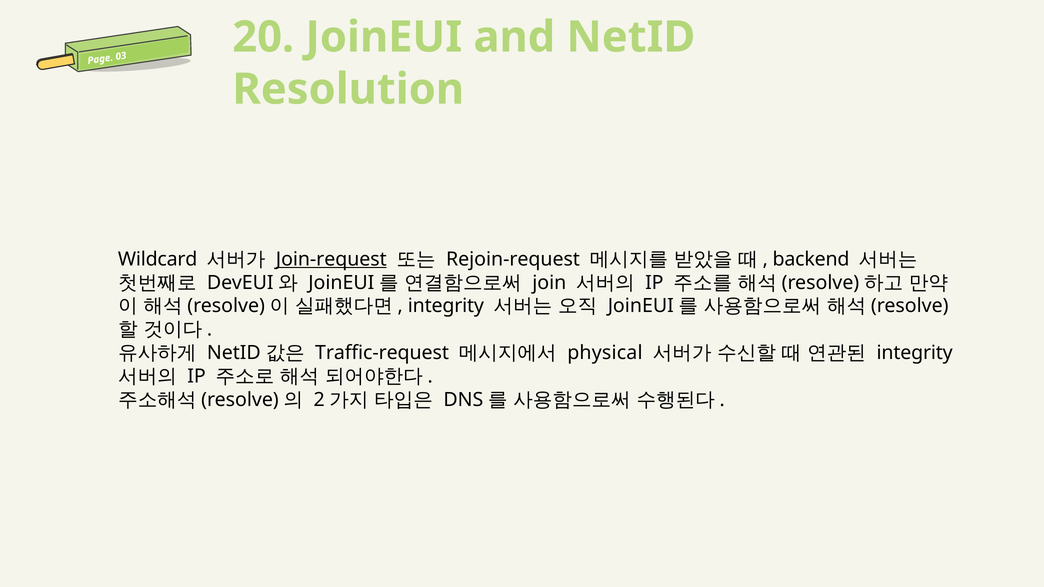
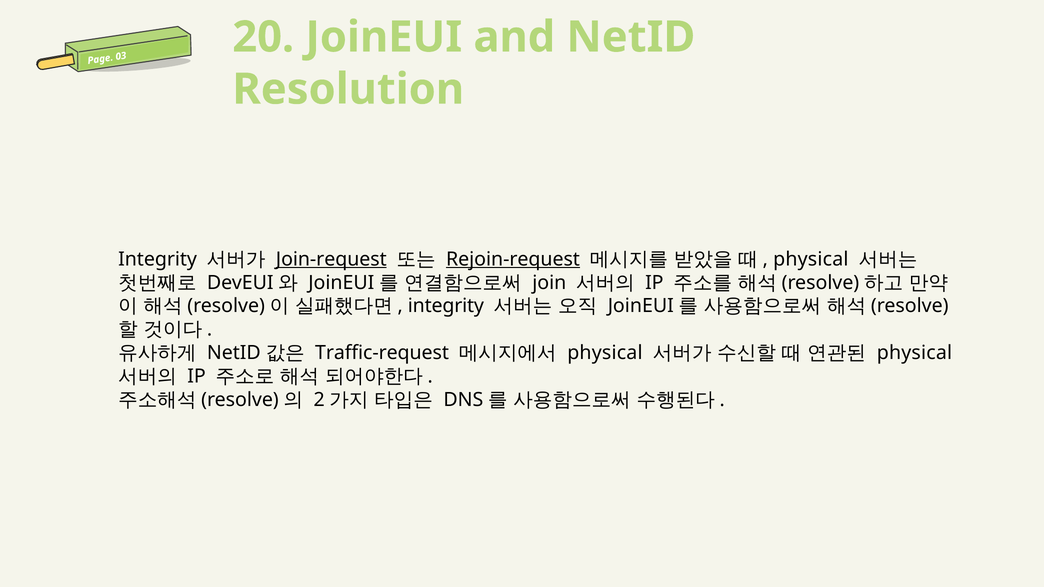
Wildcard: Wildcard -> Integrity (158, 259)
Rejoin-request underline: none -> present (513, 259)
backend: backend -> physical (811, 259)
integrity: integrity -> physical (914, 353)
